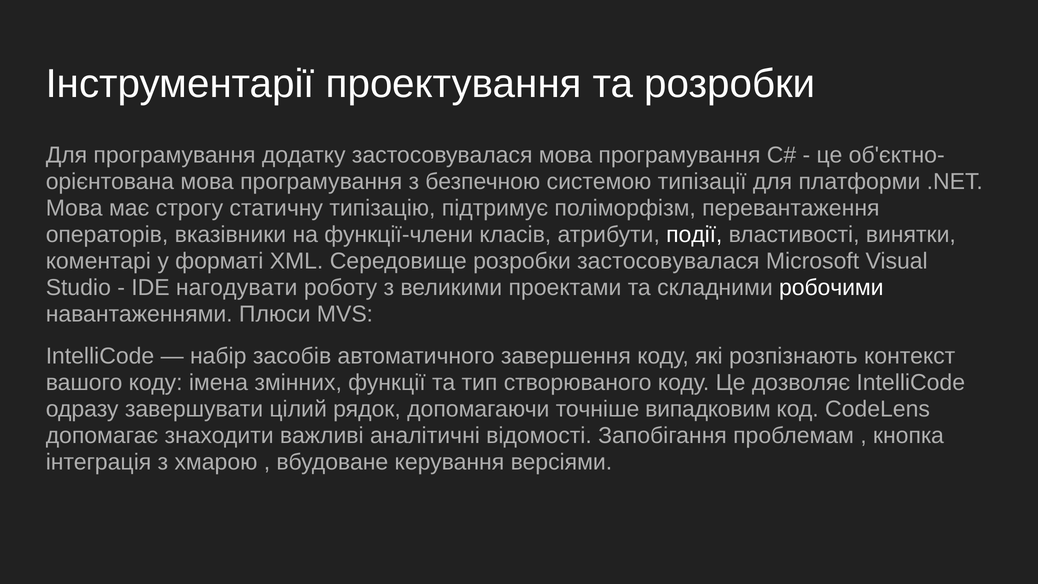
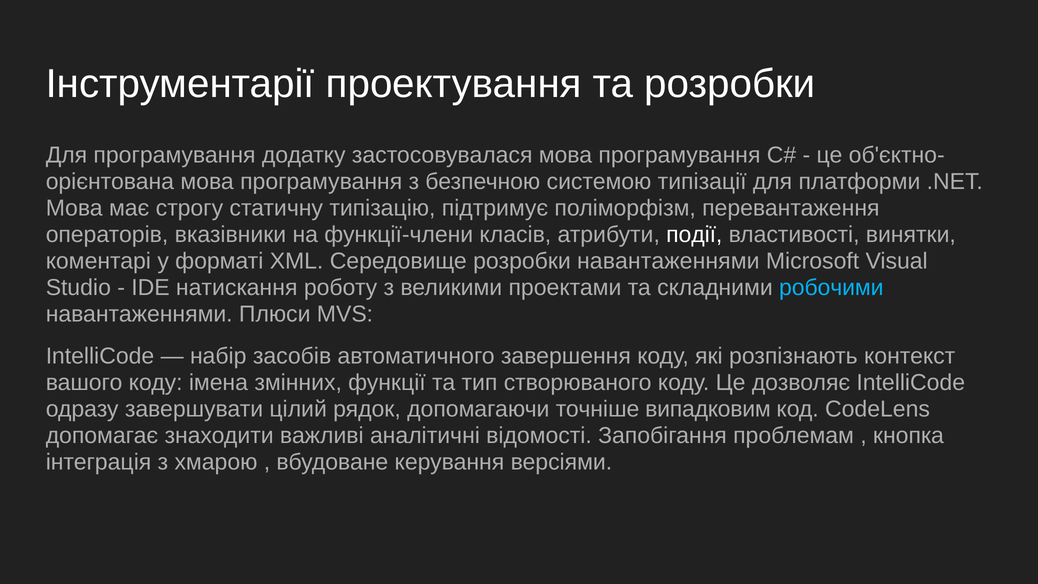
розробки застосовувалася: застосовувалася -> навантаженнями (668, 261)
нагодувати: нагодувати -> натискання (237, 288)
робочими colour: white -> light blue (831, 288)
